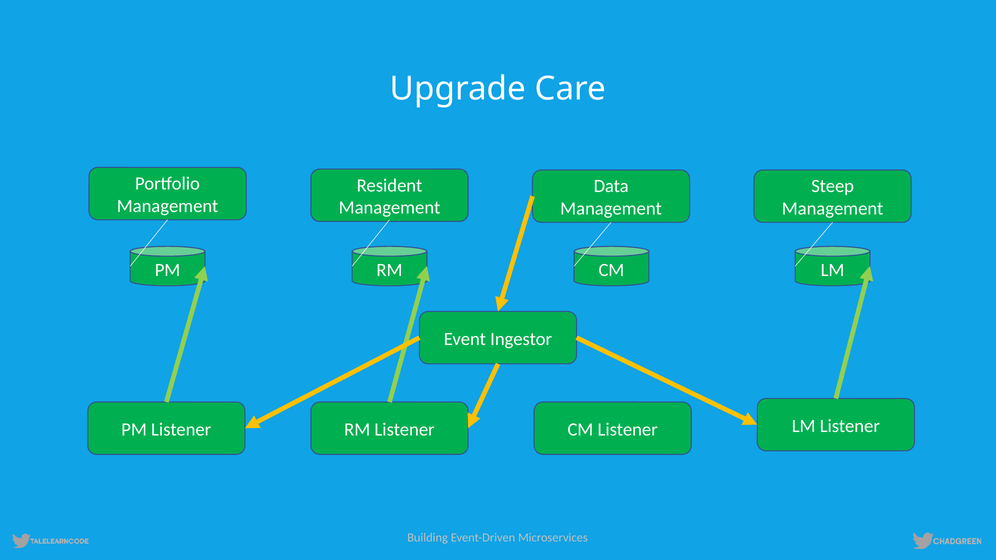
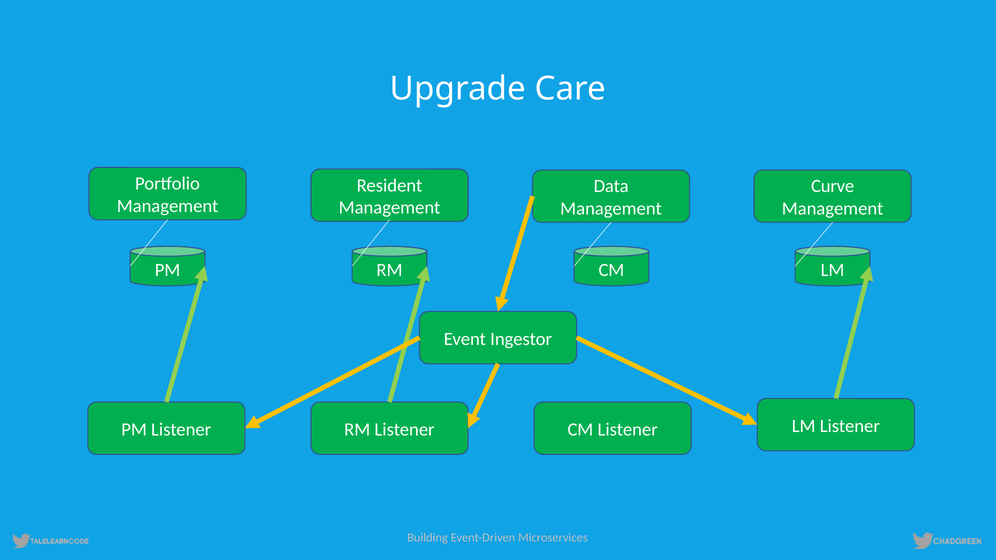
Steep: Steep -> Curve (833, 186)
